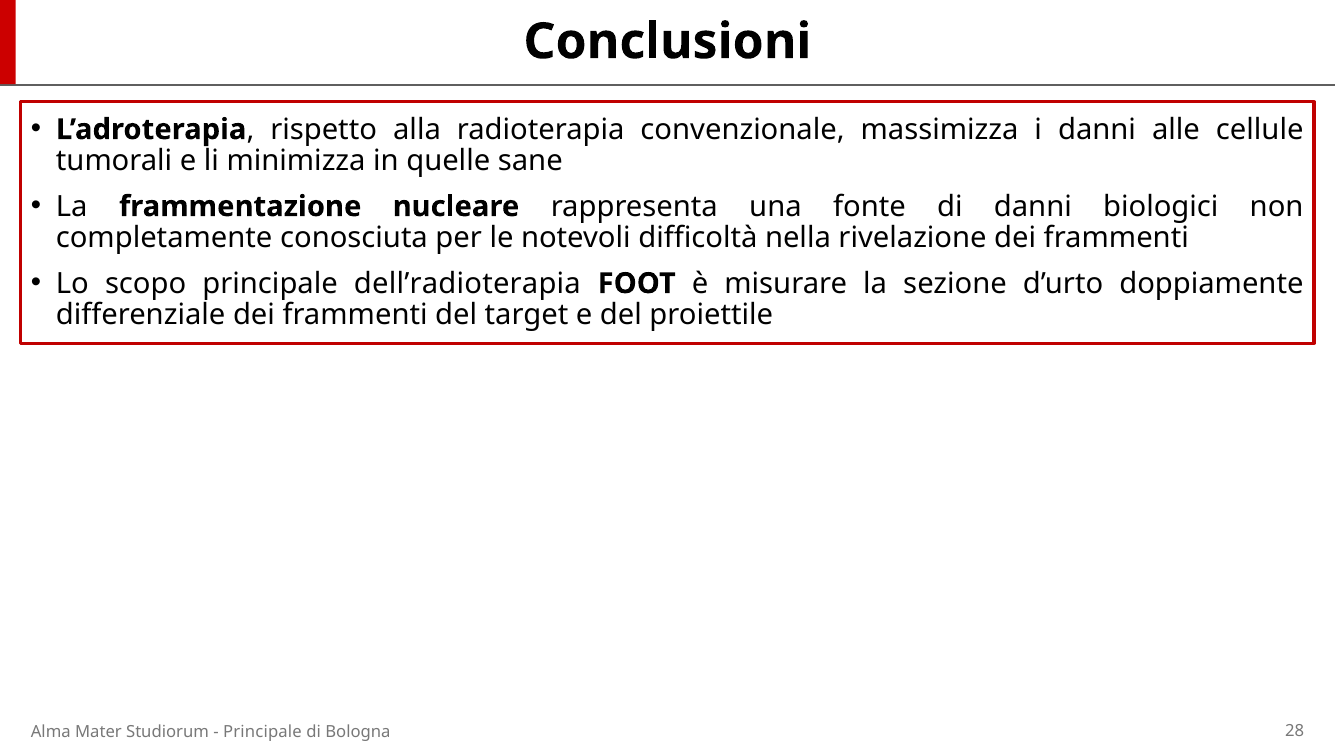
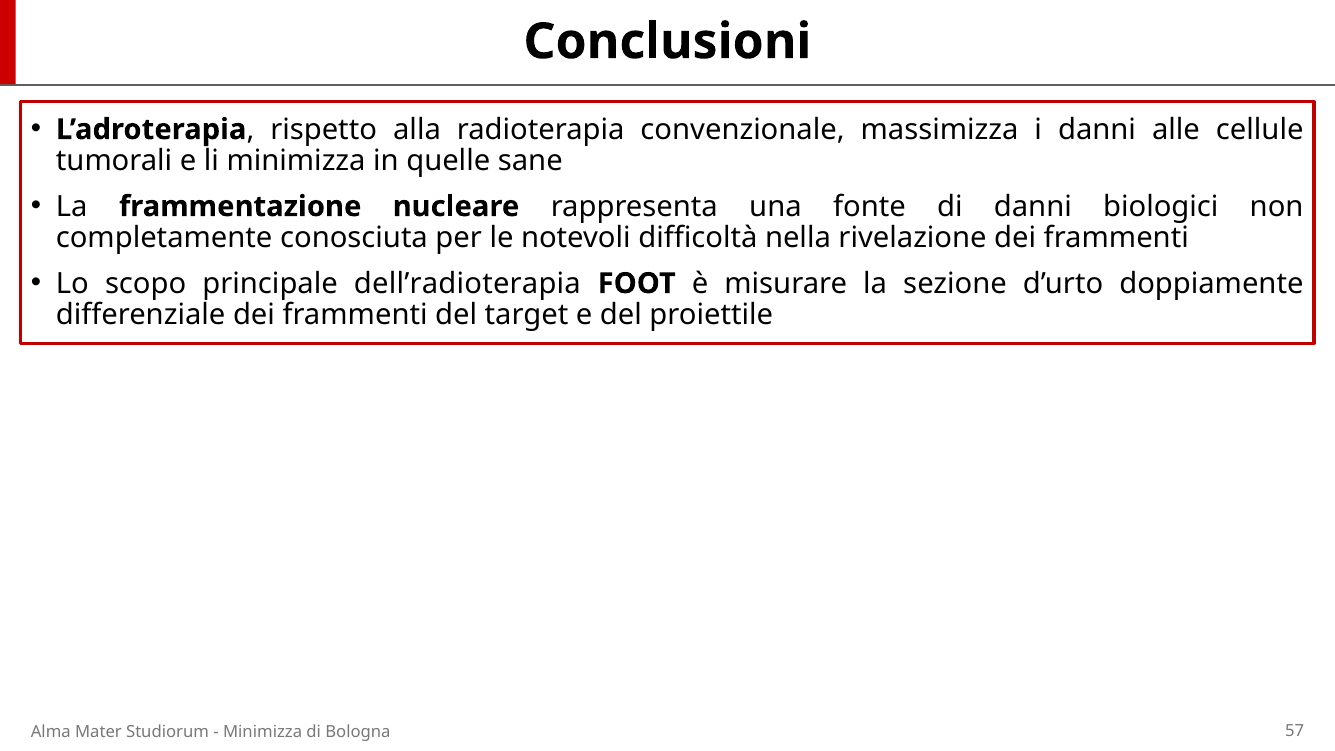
Principale: Principale -> Minimizza (263, 732)
28: 28 -> 57 (1295, 731)
